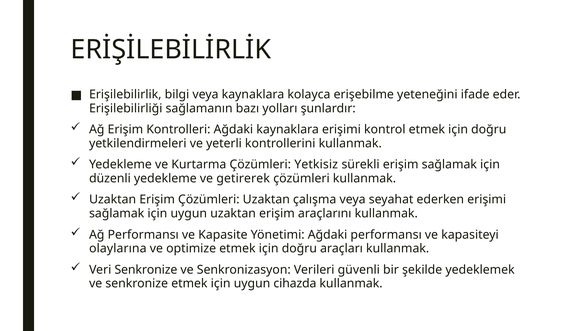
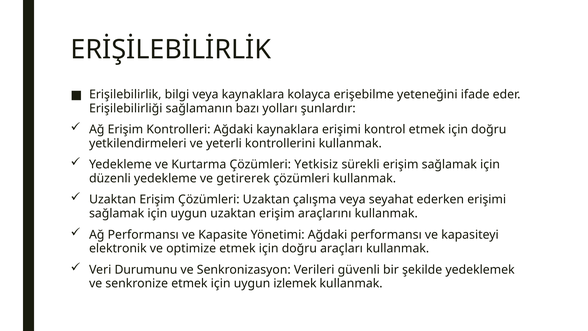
olaylarına: olaylarına -> elektronik (118, 248)
Veri Senkronize: Senkronize -> Durumunu (146, 269)
cihazda: cihazda -> izlemek (295, 283)
